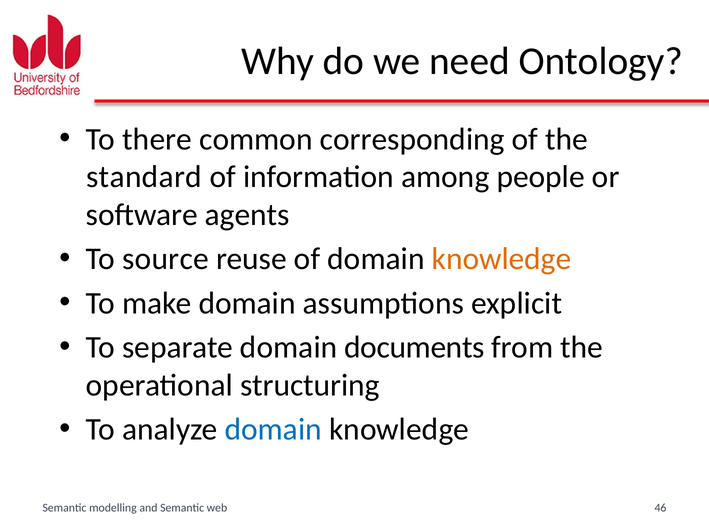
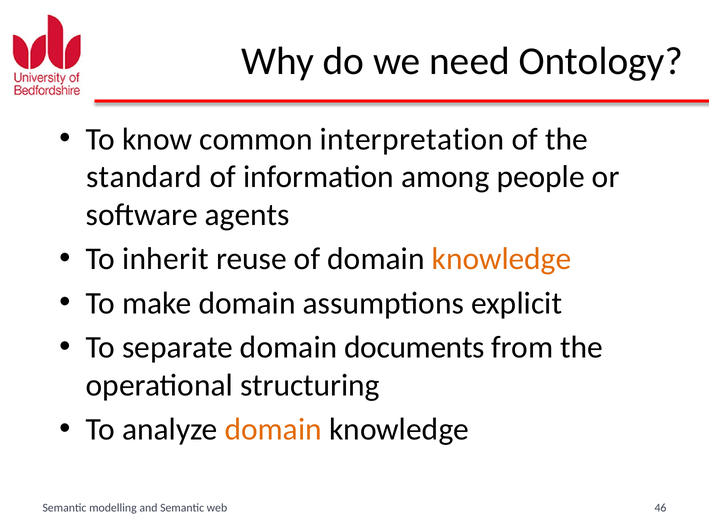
there: there -> know (157, 139)
corresponding: corresponding -> interpretation (412, 139)
source: source -> inherit (165, 259)
domain colour: blue -> orange (273, 429)
